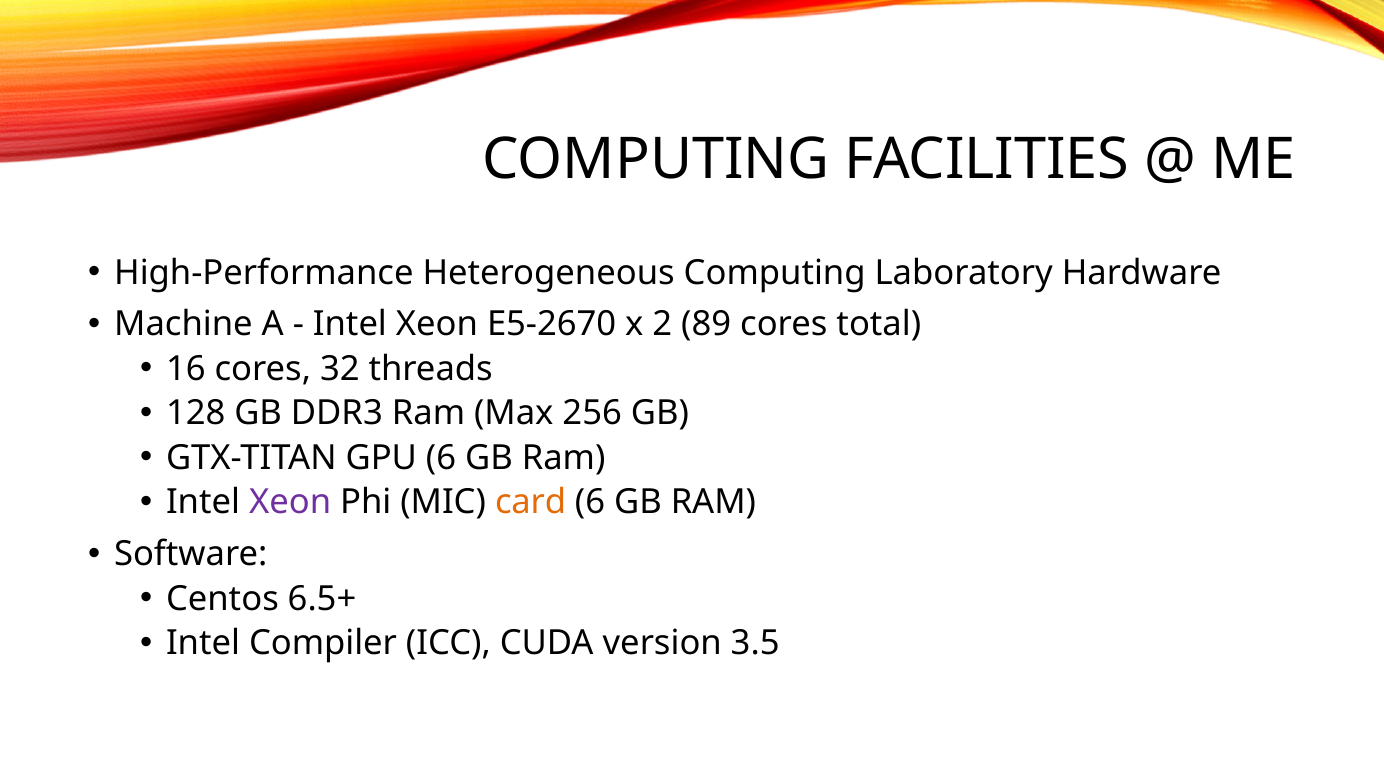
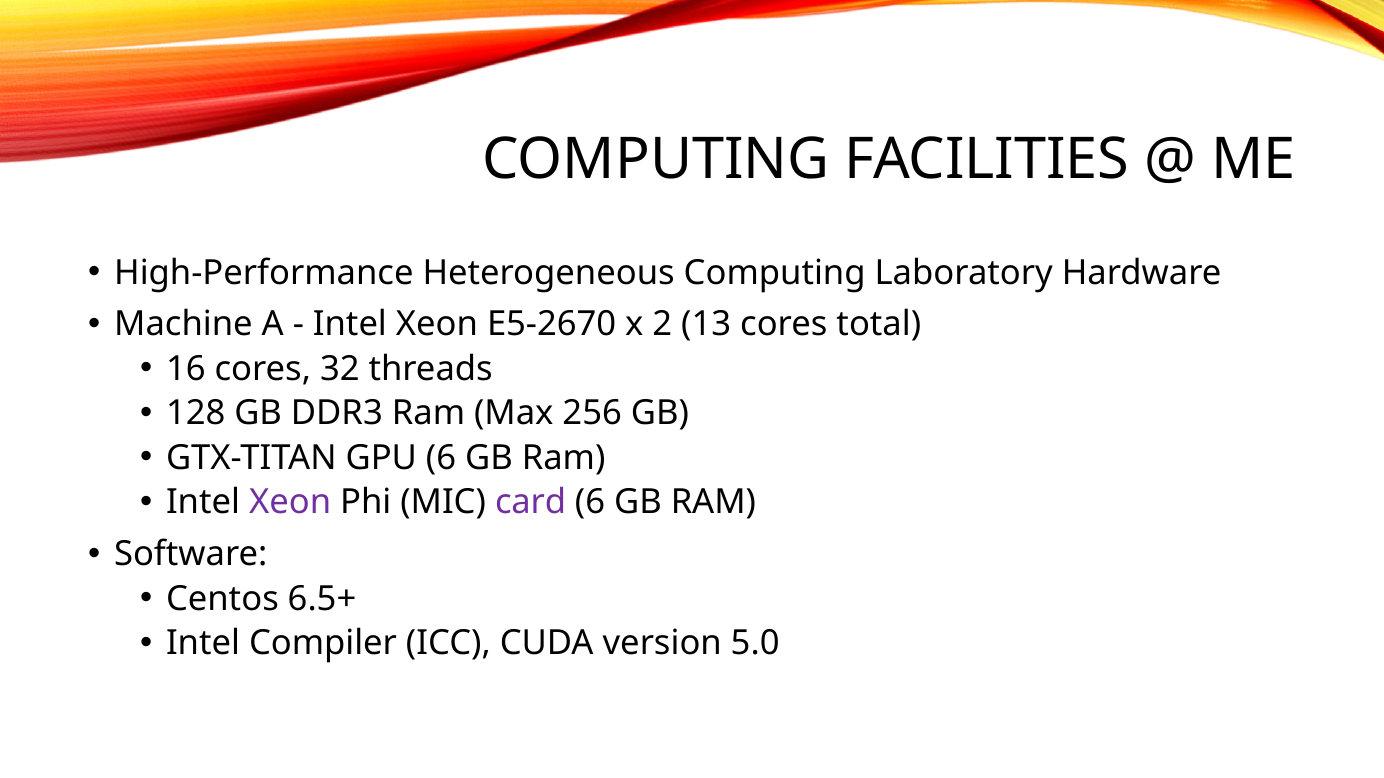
89: 89 -> 13 (706, 325)
card colour: orange -> purple (531, 503)
3.5: 3.5 -> 5.0 (755, 644)
